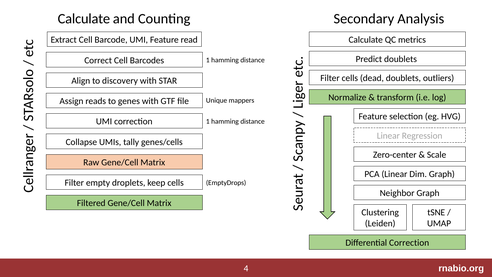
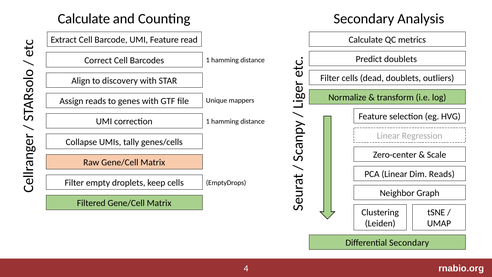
Dim Graph: Graph -> Reads (442, 174)
Differential Correction: Correction -> Secondary (409, 243)
